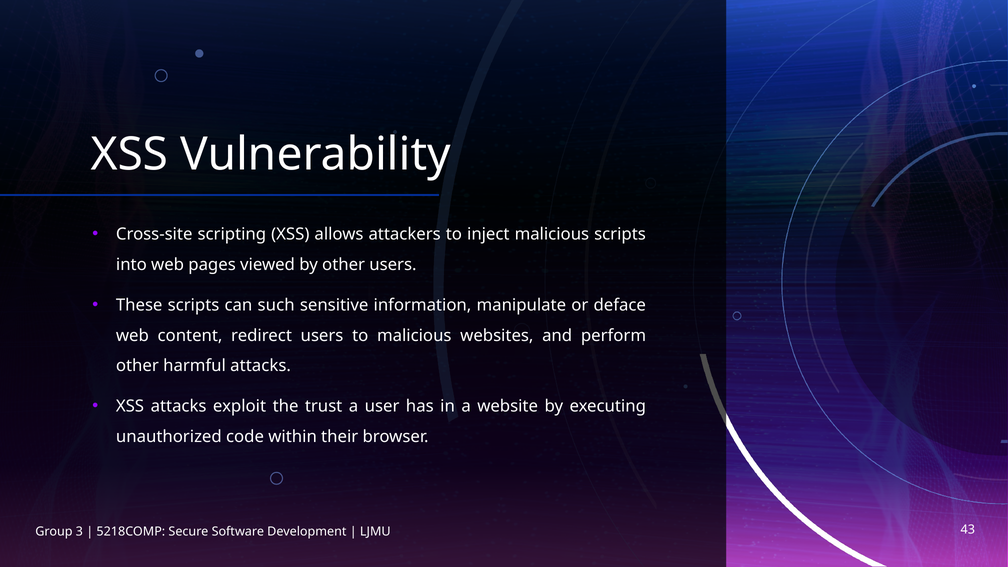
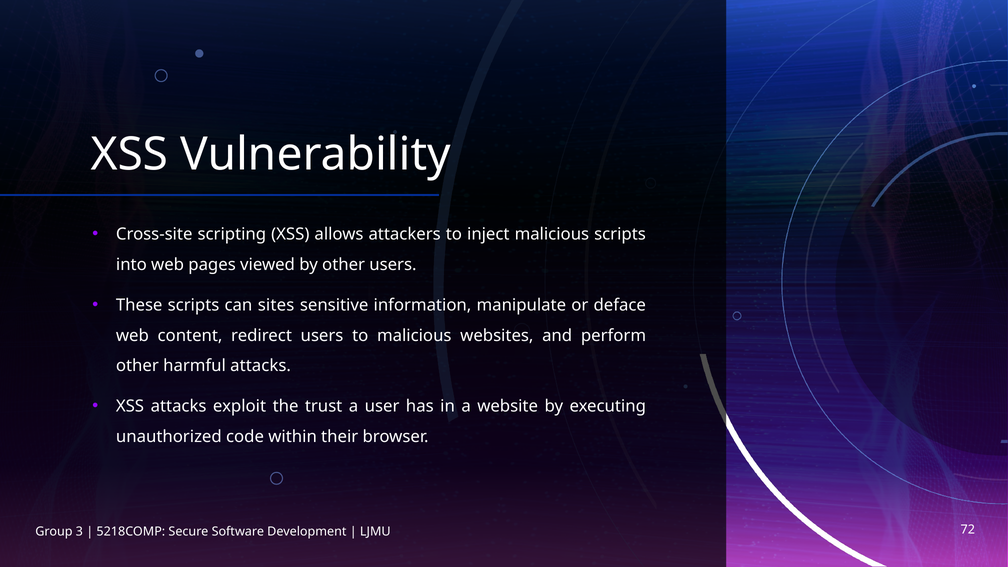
such: such -> sites (276, 305)
43: 43 -> 72 (968, 530)
